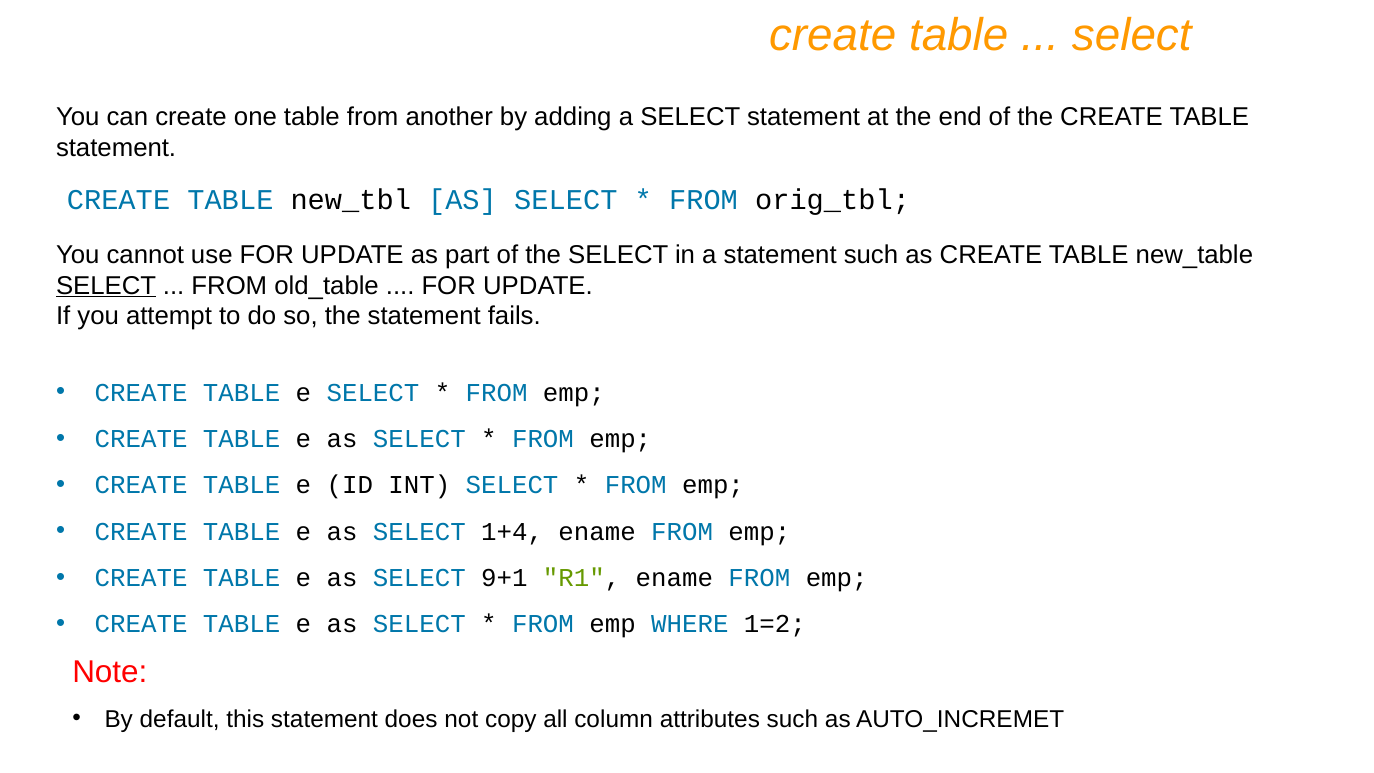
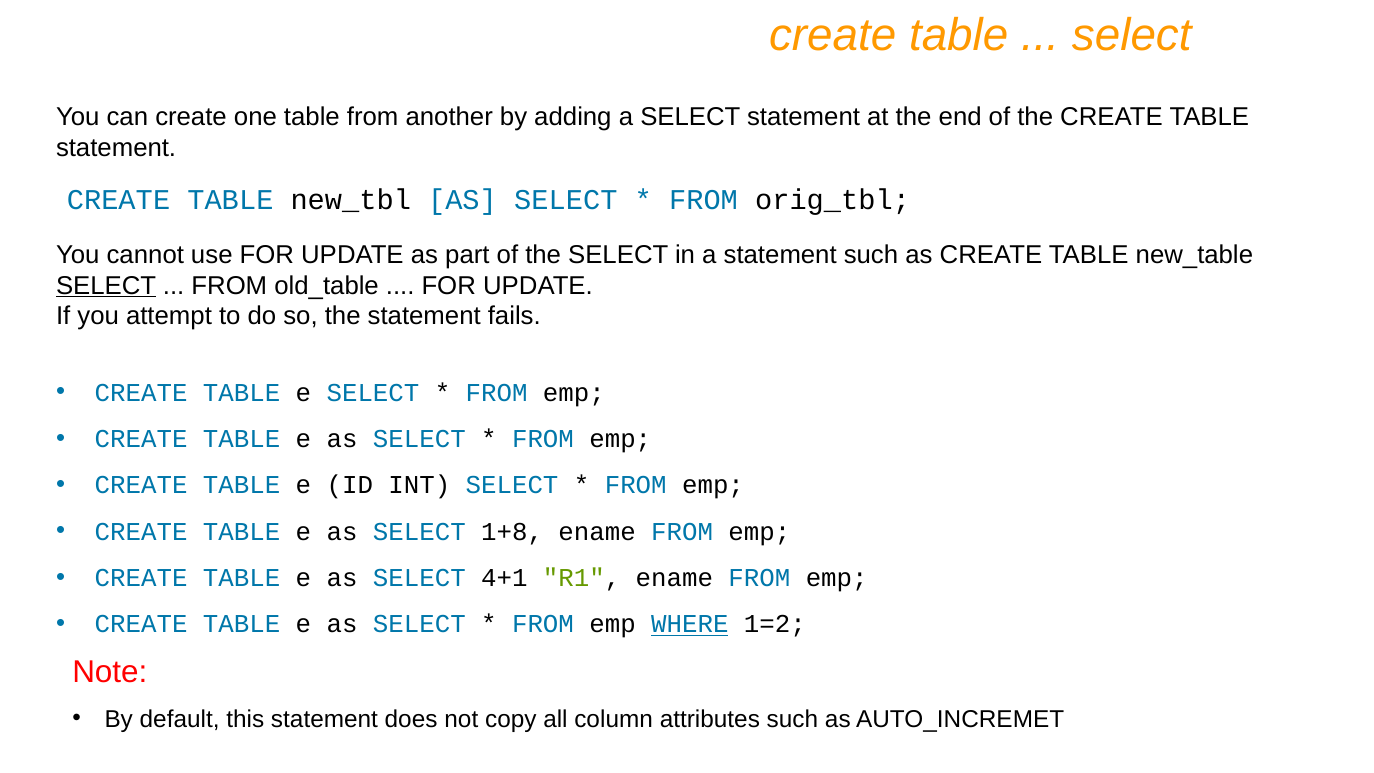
1+4: 1+4 -> 1+8 (512, 532)
9+1: 9+1 -> 4+1 (504, 578)
WHERE underline: none -> present (690, 624)
